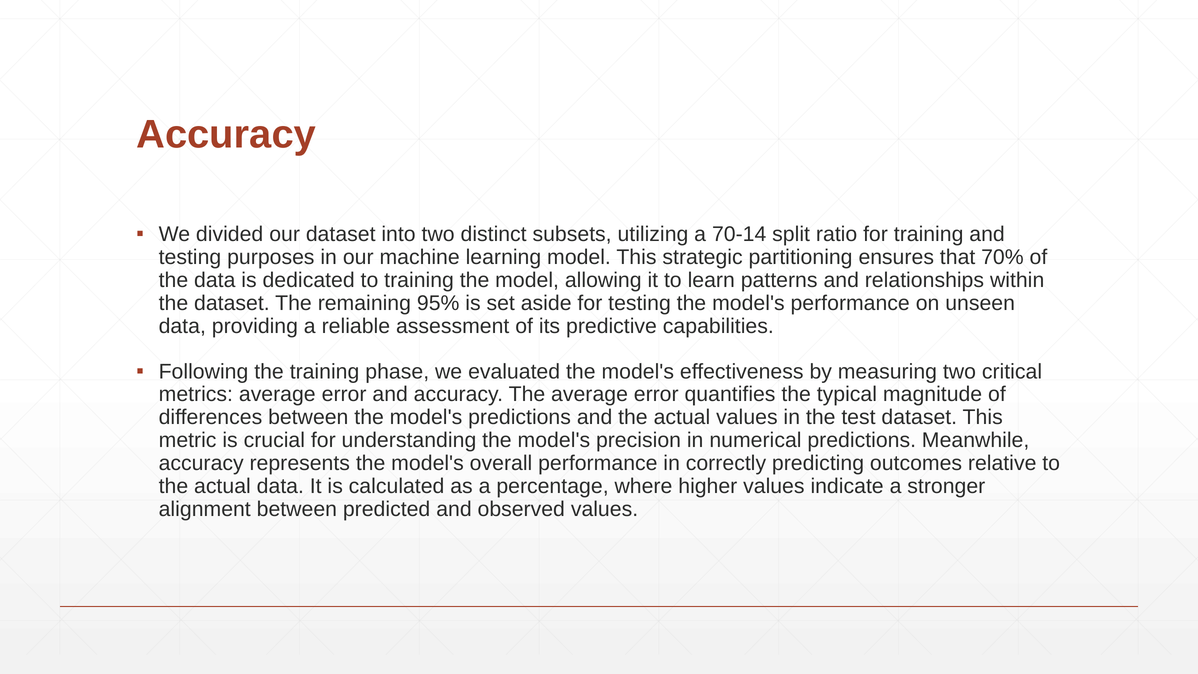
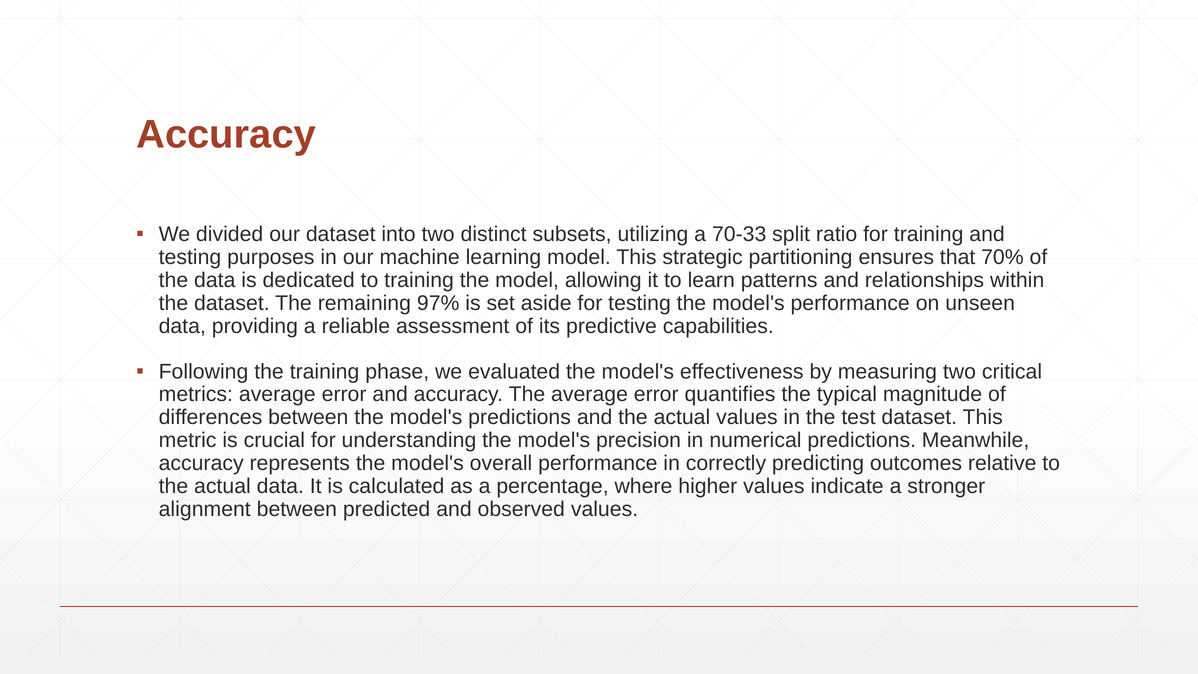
70-14: 70-14 -> 70-33 (739, 234)
95%: 95% -> 97% (438, 303)
